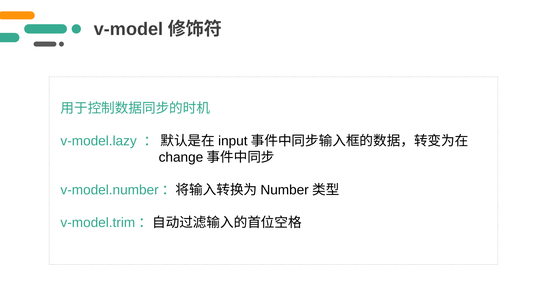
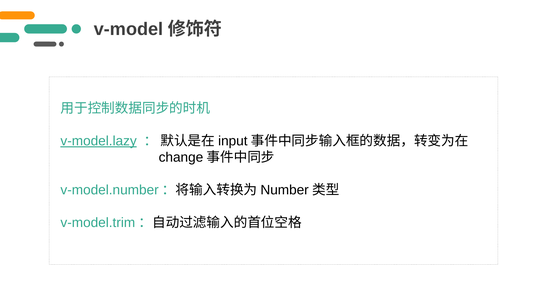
v-model.lazy underline: none -> present (99, 141)
